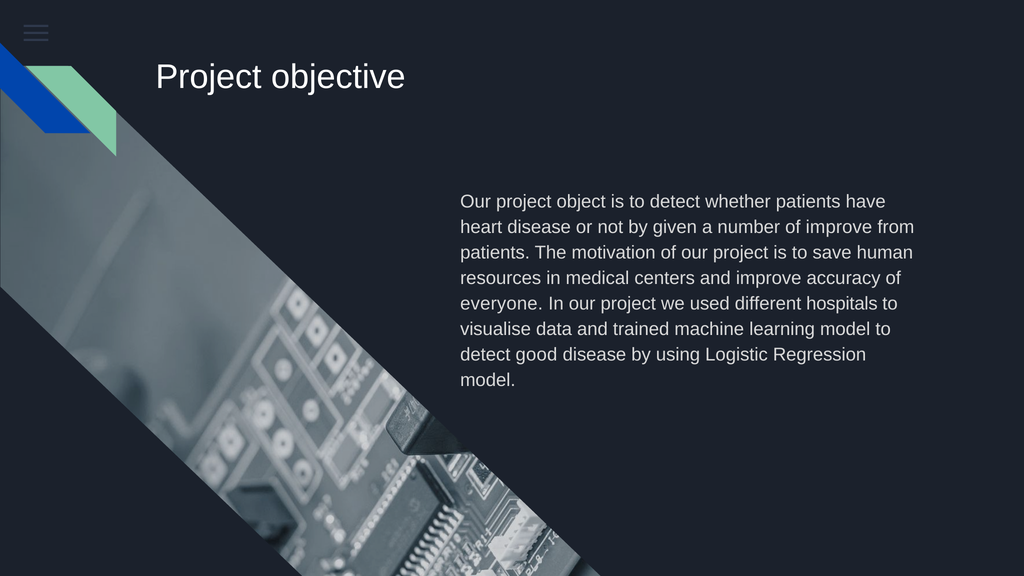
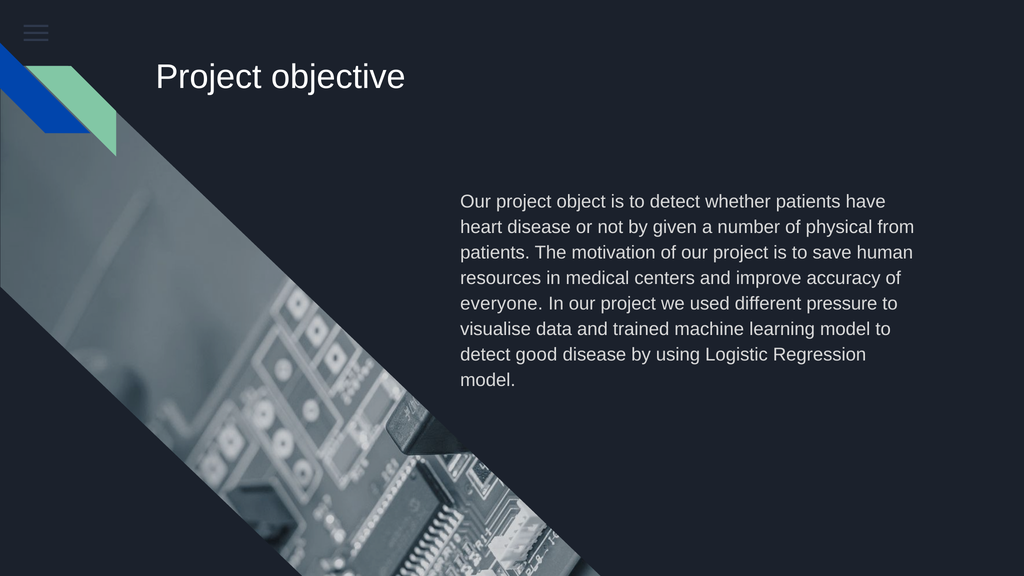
of improve: improve -> physical (839, 227)
hospitals: hospitals -> pressure (842, 304)
